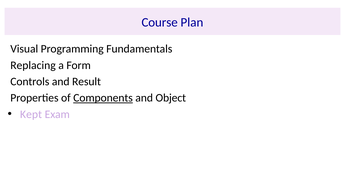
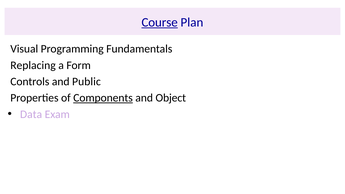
Course underline: none -> present (160, 22)
Result: Result -> Public (86, 82)
Kept: Kept -> Data (31, 114)
